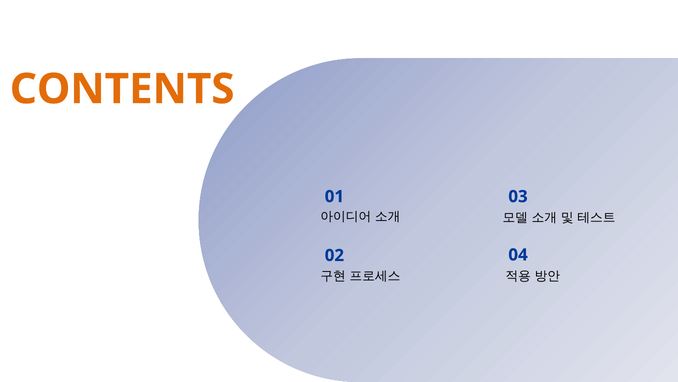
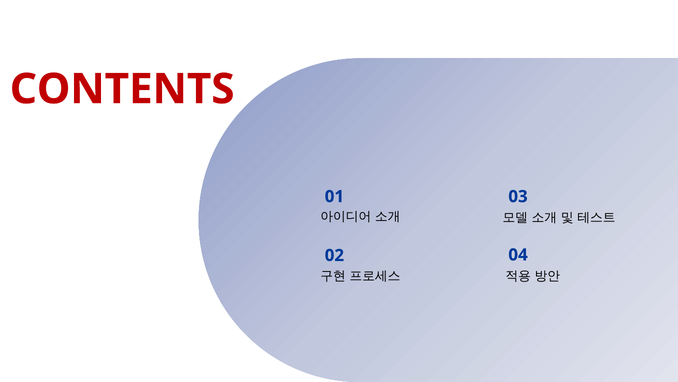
CONTENTS colour: orange -> red (122, 89)
